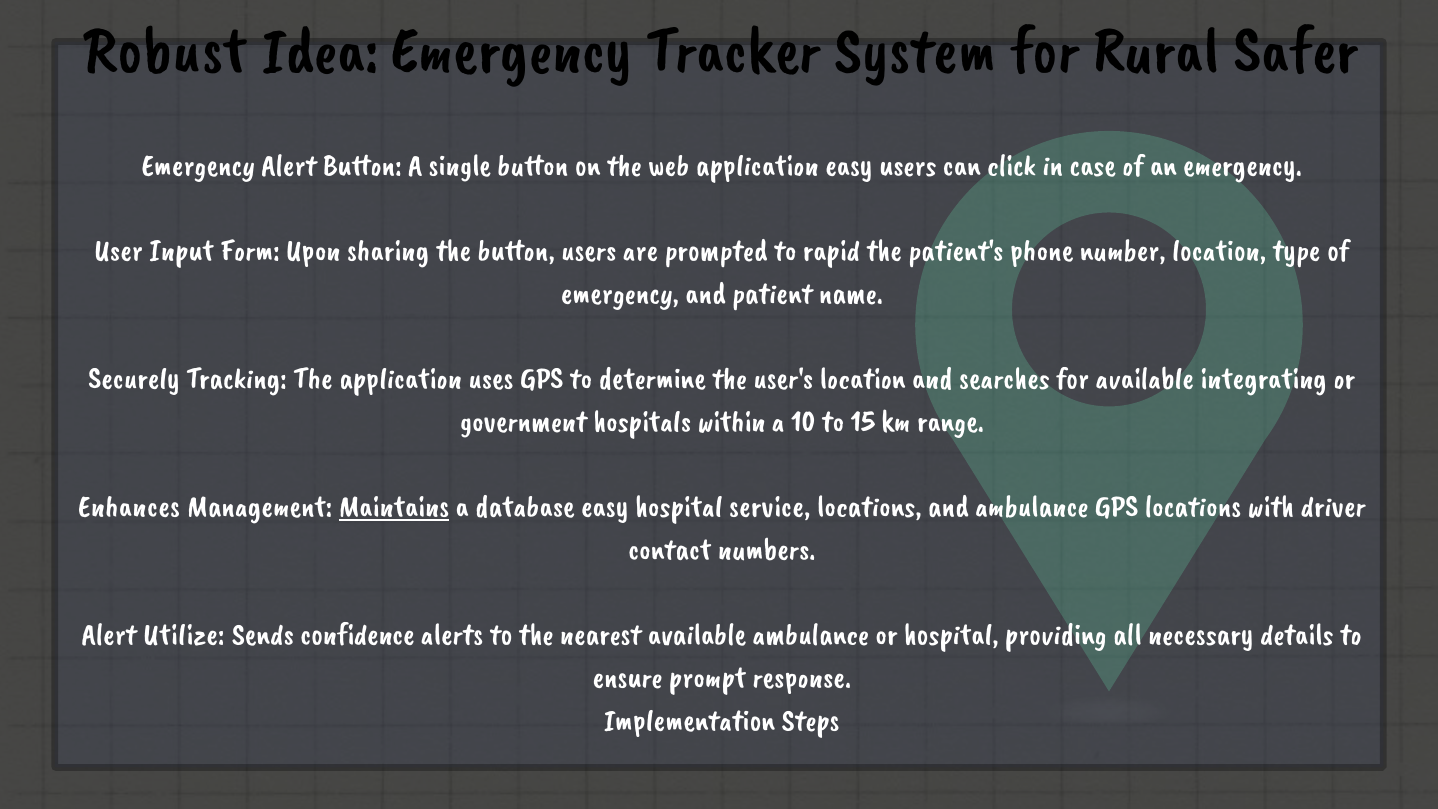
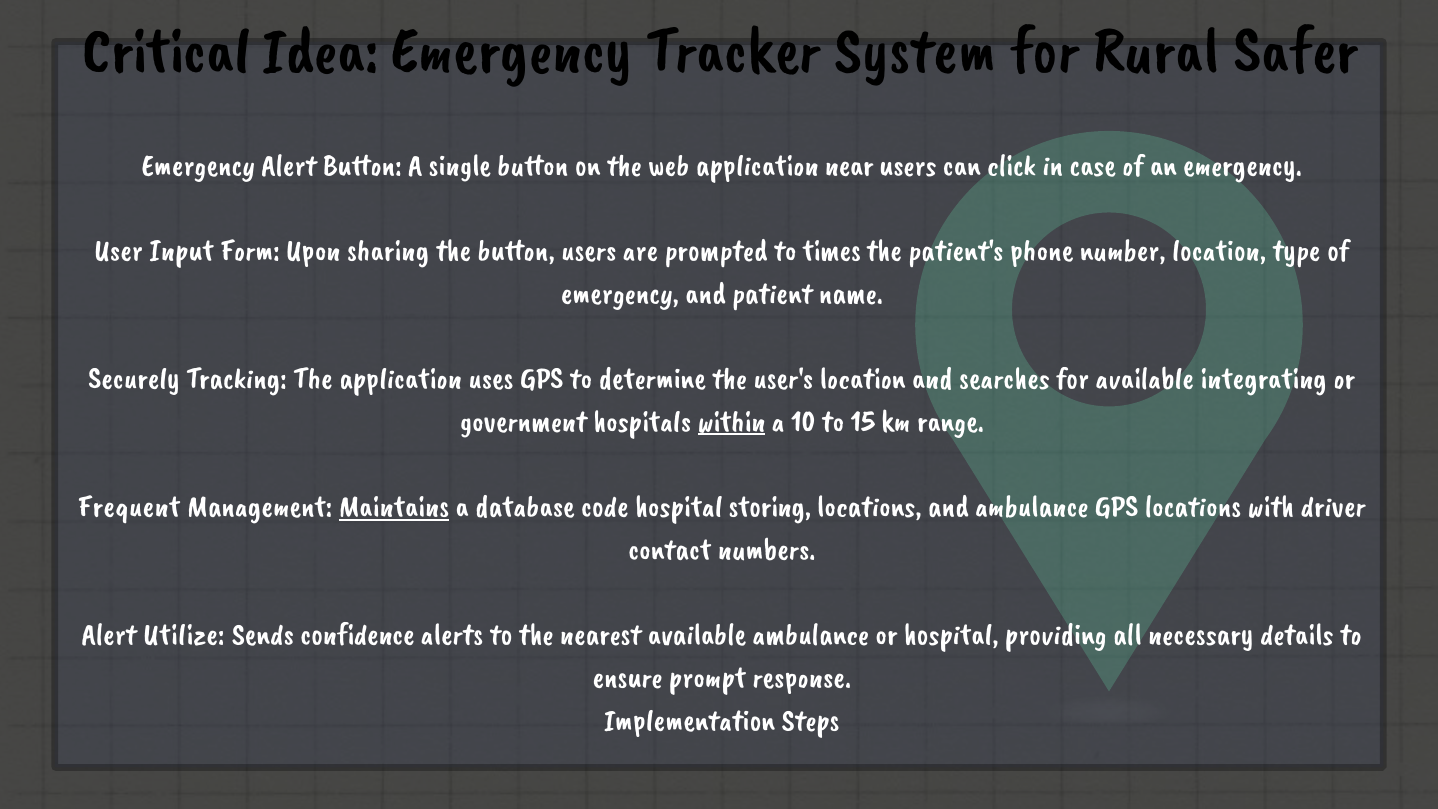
Robust: Robust -> Critical (167, 50)
application easy: easy -> near (849, 165)
rapid: rapid -> times (832, 250)
within underline: none -> present (732, 421)
Enhances: Enhances -> Frequent (129, 507)
database easy: easy -> code (605, 507)
service: service -> storing (770, 507)
